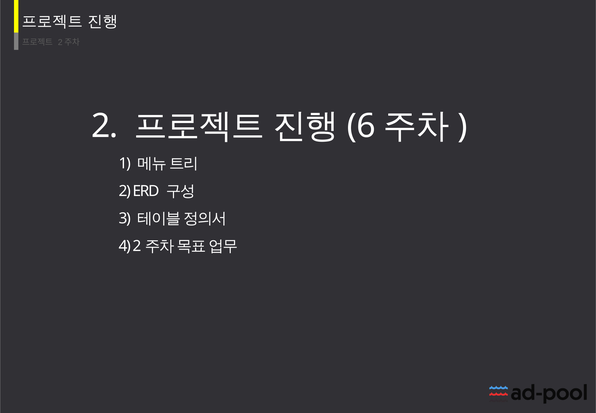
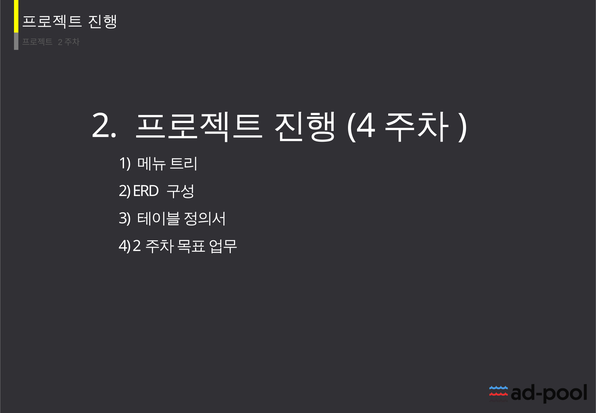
6: 6 -> 4 (361, 126)
